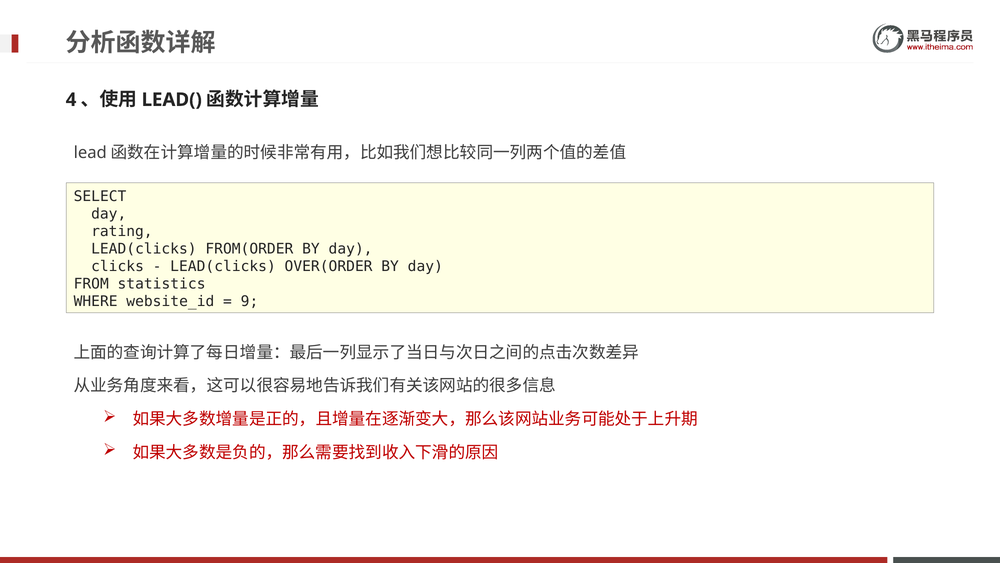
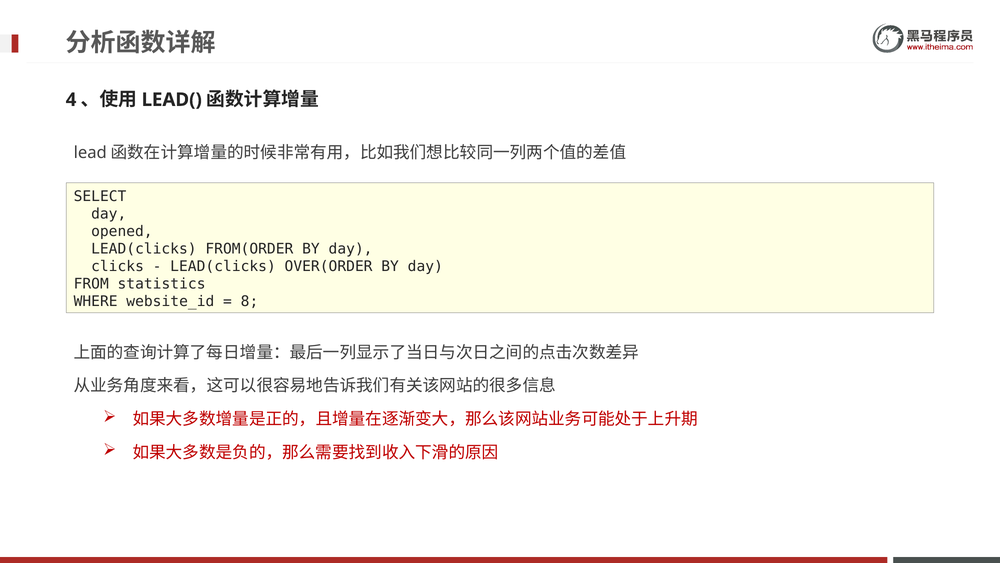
rating: rating -> opened (122, 231)
9: 9 -> 8 (250, 301)
